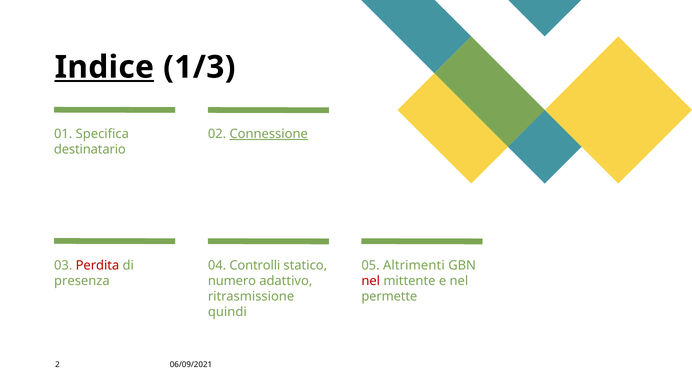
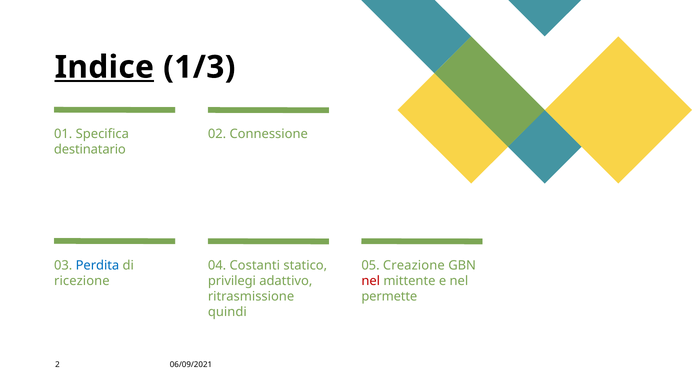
Connessione underline: present -> none (269, 134)
Perdita colour: red -> blue (97, 265)
Controlli: Controlli -> Costanti (255, 265)
Altrimenti: Altrimenti -> Creazione (414, 265)
presenza: presenza -> ricezione (82, 281)
numero: numero -> privilegi (232, 281)
